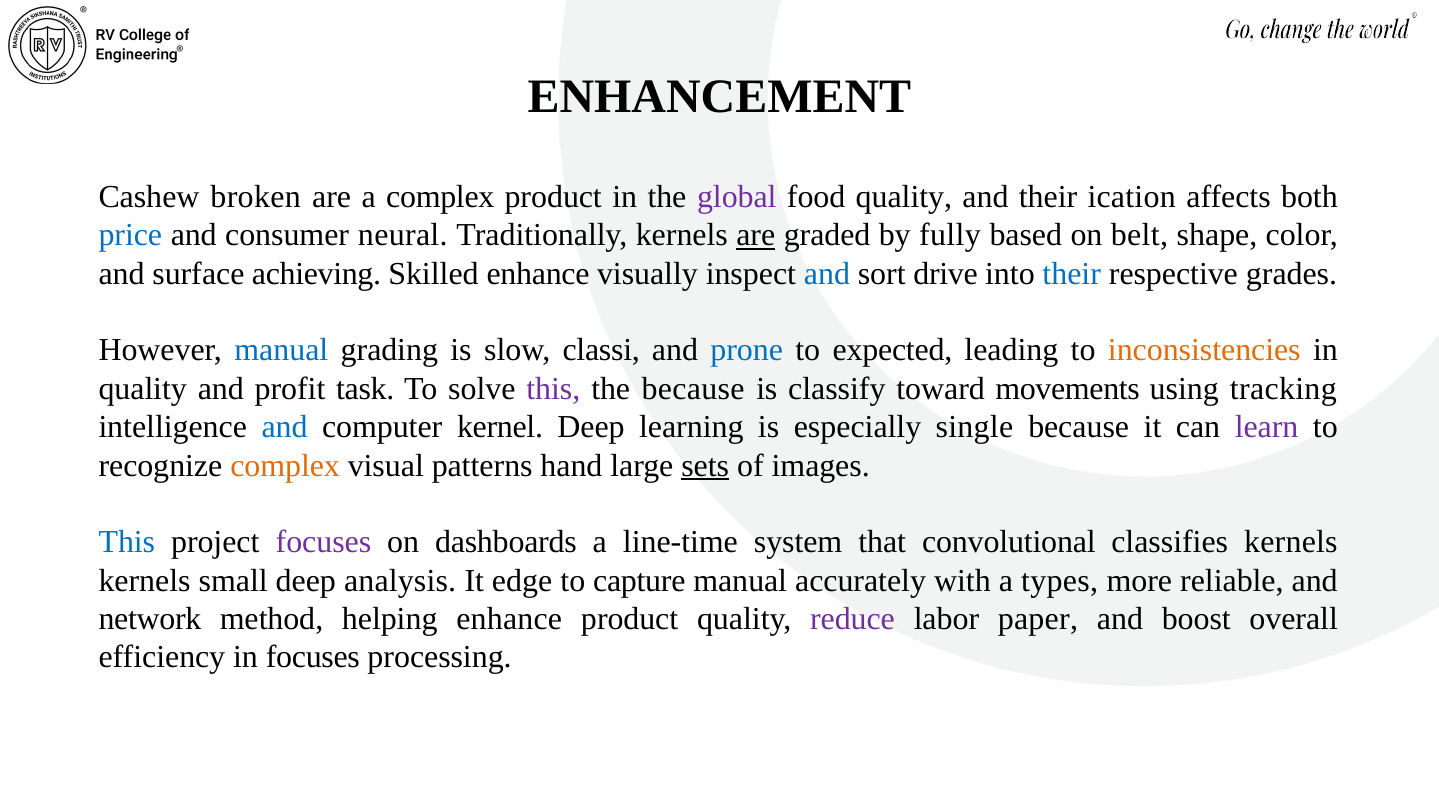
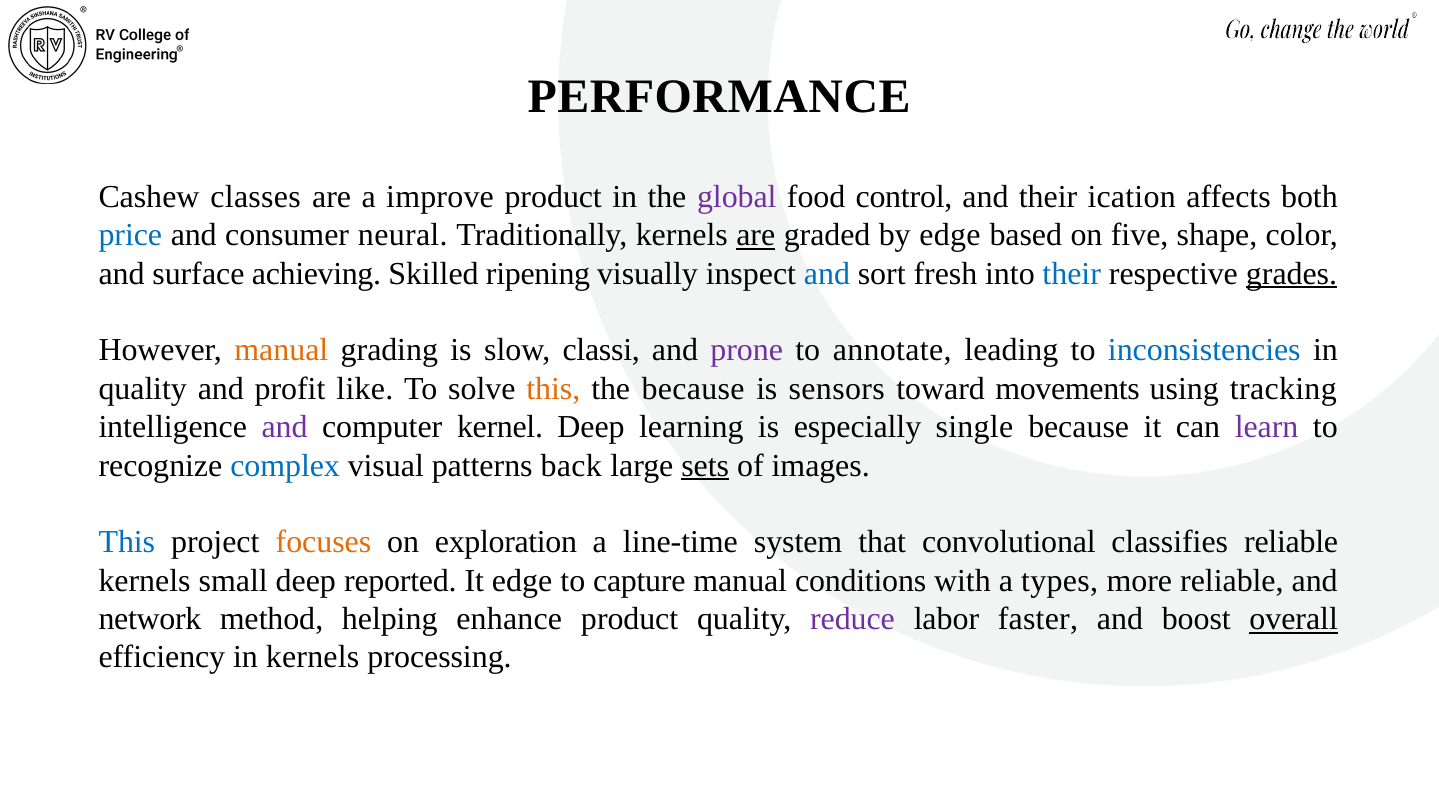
ENHANCEMENT: ENHANCEMENT -> PERFORMANCE (719, 97)
broken: broken -> classes (256, 197)
a complex: complex -> improve (440, 197)
food quality: quality -> control (904, 197)
by fully: fully -> edge (950, 235)
belt: belt -> five (1140, 235)
Skilled enhance: enhance -> ripening (538, 273)
drive: drive -> fresh (945, 273)
grades underline: none -> present (1292, 273)
manual colour: blue -> orange (281, 350)
prone colour: blue -> purple (747, 350)
expected: expected -> annotate (892, 350)
inconsistencies colour: orange -> blue (1204, 350)
task: task -> like (365, 388)
this colour: purple -> orange (553, 388)
classify: classify -> sensors (837, 388)
and colour: blue -> purple (285, 427)
complex colour: orange -> blue (285, 465)
hand: hand -> back (571, 465)
focuses colour: purple -> orange (323, 542)
dashboards: dashboards -> exploration (506, 542)
classifies kernels: kernels -> reliable (1291, 542)
analysis: analysis -> reported (400, 580)
accurately: accurately -> conditions (861, 580)
paper: paper -> faster (1038, 619)
overall underline: none -> present (1294, 619)
in focuses: focuses -> kernels (313, 657)
